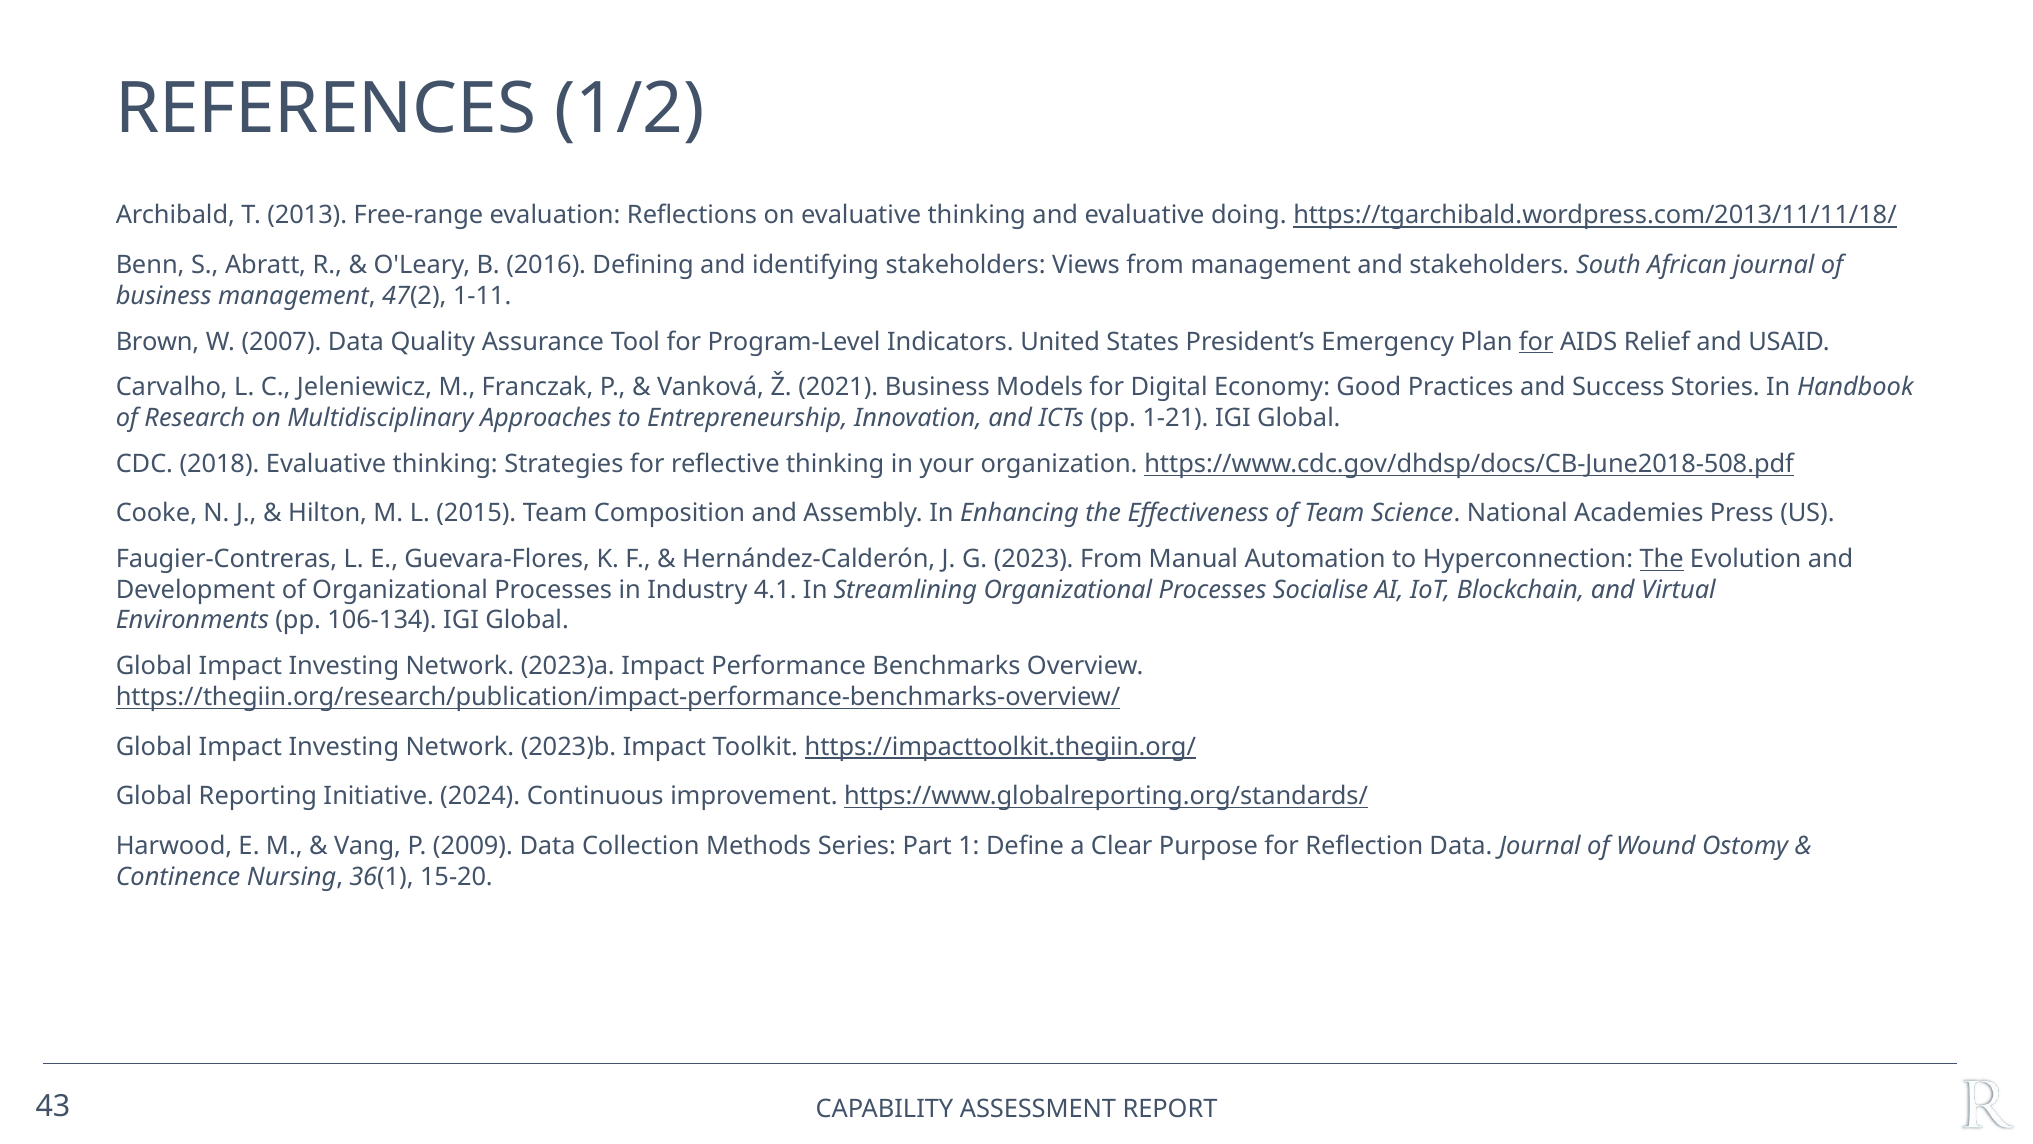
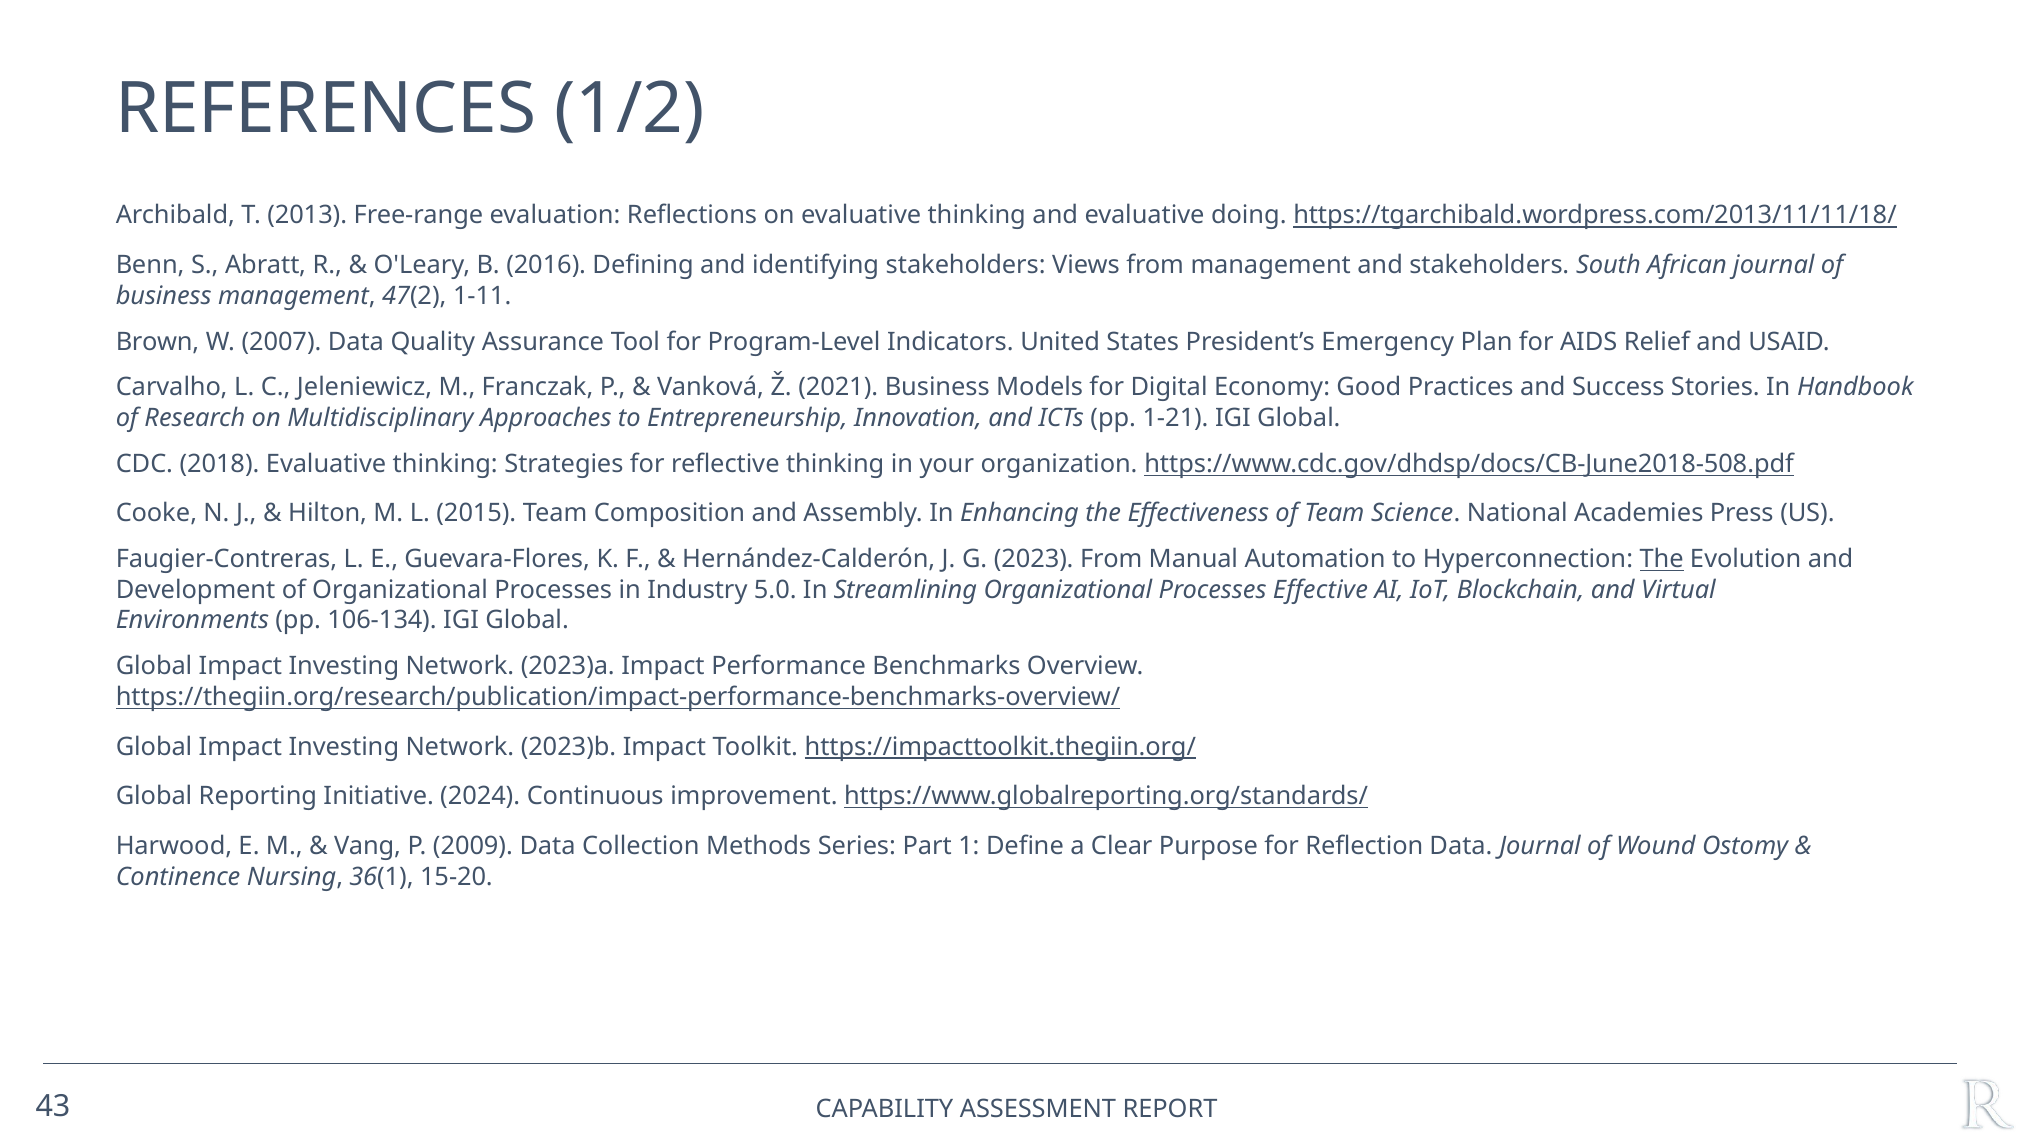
for underline: present -> none (1536, 341)
4.1: 4.1 -> 5.0 (775, 590)
Socialise: Socialise -> Effective (1320, 590)
